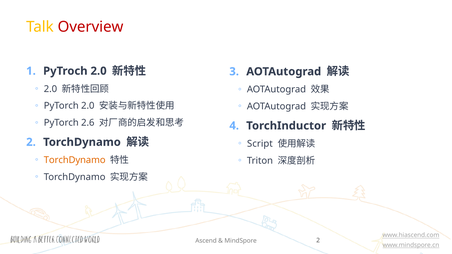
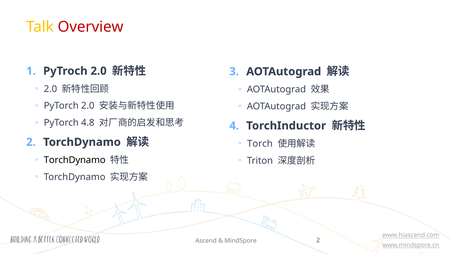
2.6: 2.6 -> 4.8 (88, 123)
Script: Script -> Torch (260, 144)
TorchDynamo colour: orange -> black (75, 160)
